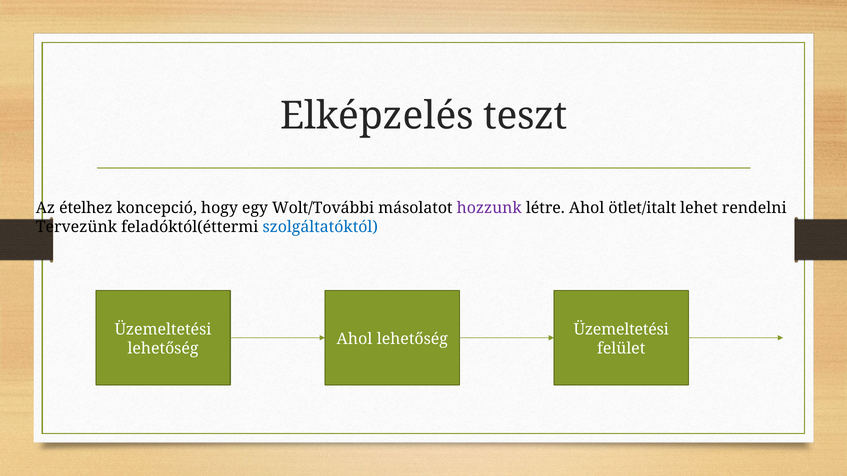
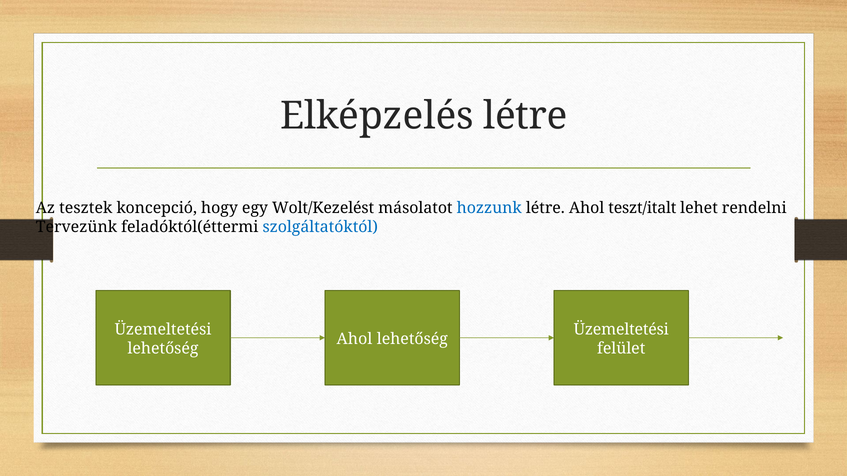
Elképzelés teszt: teszt -> létre (525, 116)
ételhez: ételhez -> tesztek (86, 208)
Wolt/További: Wolt/További -> Wolt/Kezelést (323, 208)
hozzunk colour: purple -> blue (489, 208)
ötlet/italt: ötlet/italt -> teszt/italt (642, 208)
